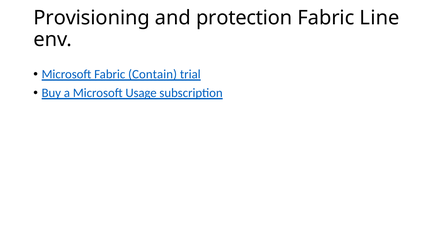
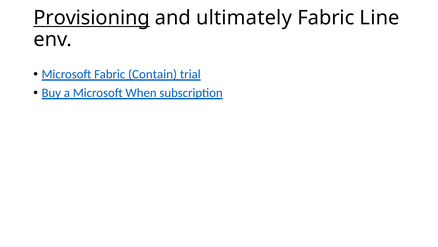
Provisioning underline: none -> present (92, 18)
protection: protection -> ultimately (244, 18)
Usage: Usage -> When (141, 93)
